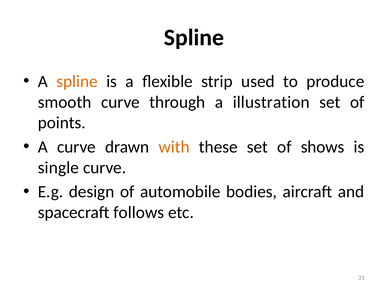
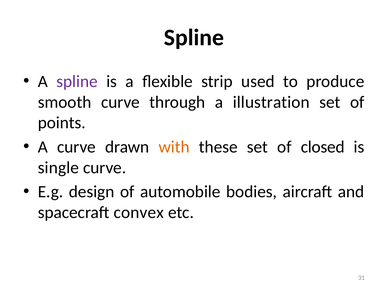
spline colour: orange -> purple (77, 81)
shows: shows -> closed (323, 147)
follows: follows -> convex (139, 212)
